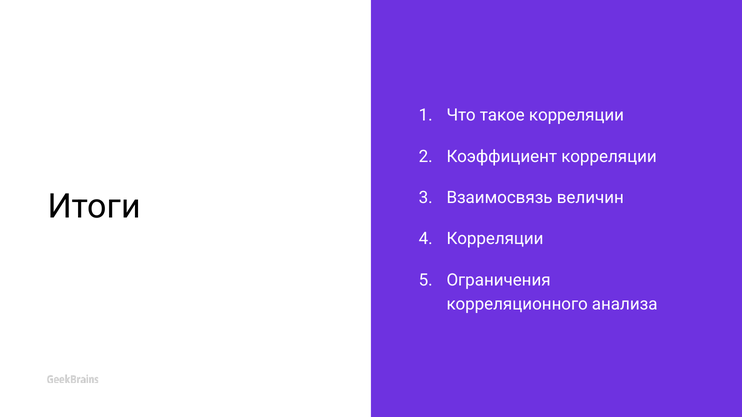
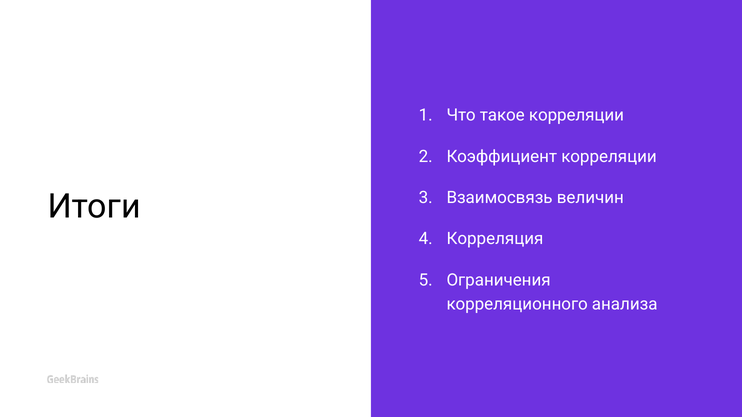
Корреляции: Корреляции -> Корреляция (495, 239)
